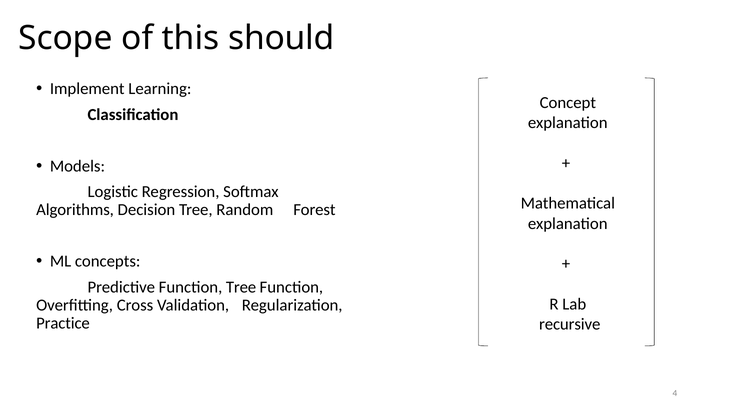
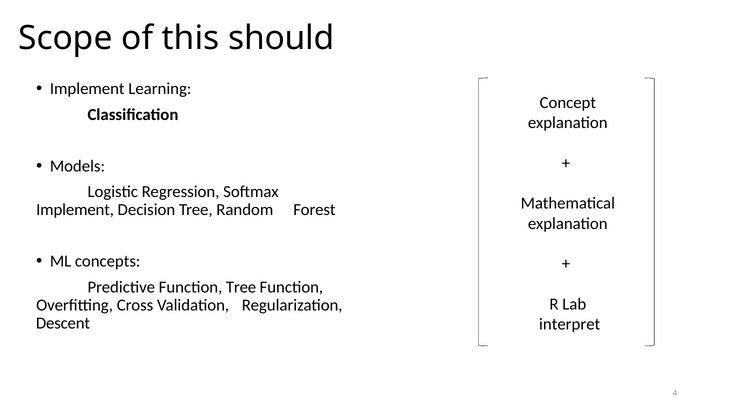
Algorithms: Algorithms -> Implement (75, 210)
Practice: Practice -> Descent (63, 324)
recursive: recursive -> interpret (570, 324)
